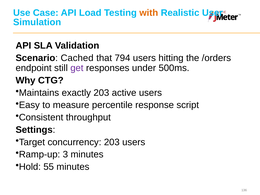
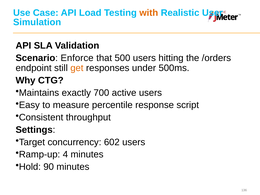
Cached: Cached -> Enforce (77, 58)
794: 794 -> 500 (122, 58)
get colour: purple -> orange (77, 68)
exactly 203: 203 -> 700 (101, 93)
concurrency 203: 203 -> 602 (112, 142)
3: 3 -> 4 (65, 154)
55: 55 -> 90 (49, 167)
